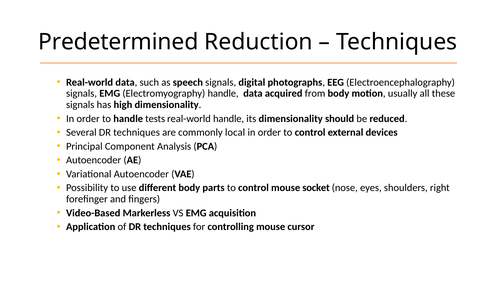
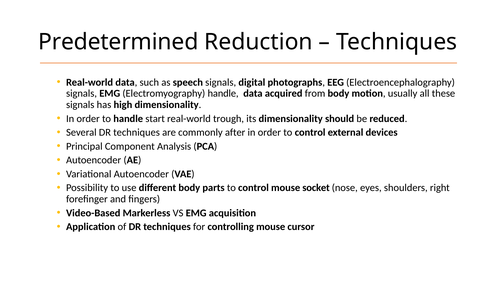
tests: tests -> start (155, 118)
real-world handle: handle -> trough (229, 118)
local: local -> after (235, 132)
